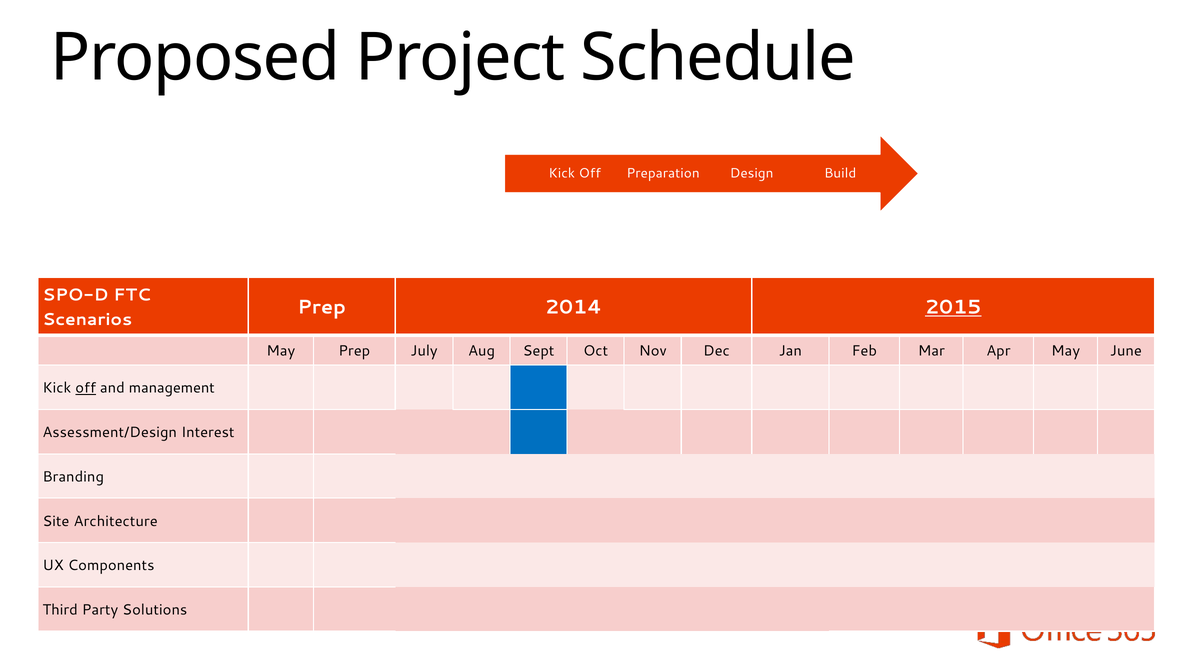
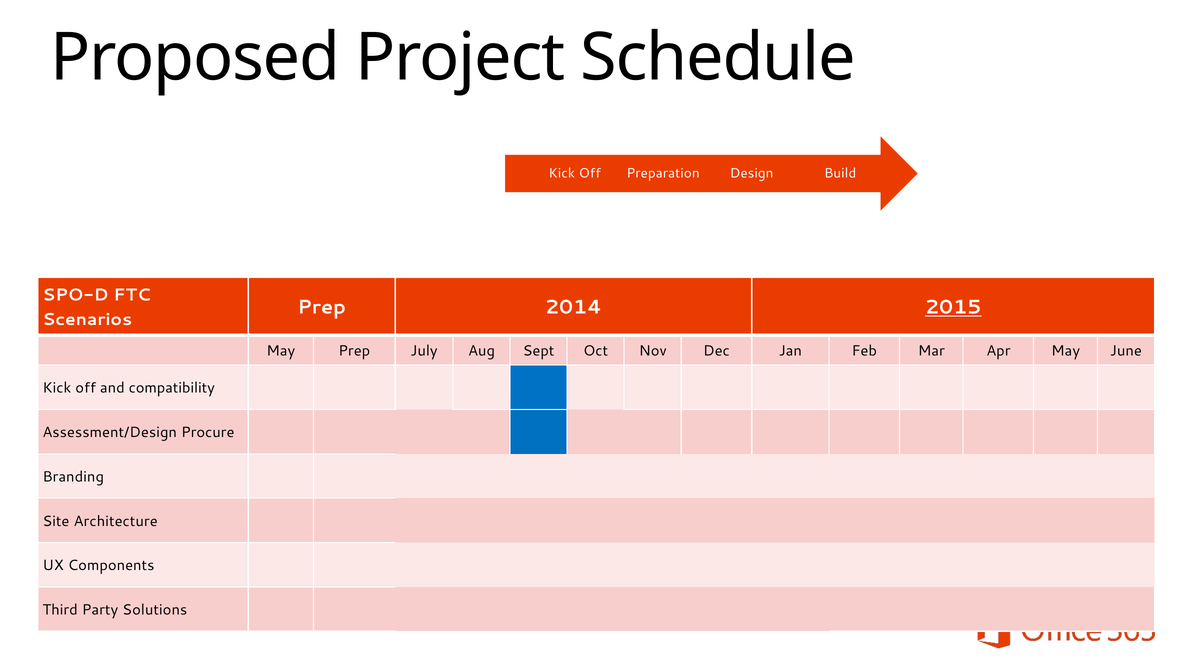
off underline: present -> none (86, 388)
management: management -> compatibility (172, 388)
Interest: Interest -> Procure (208, 433)
